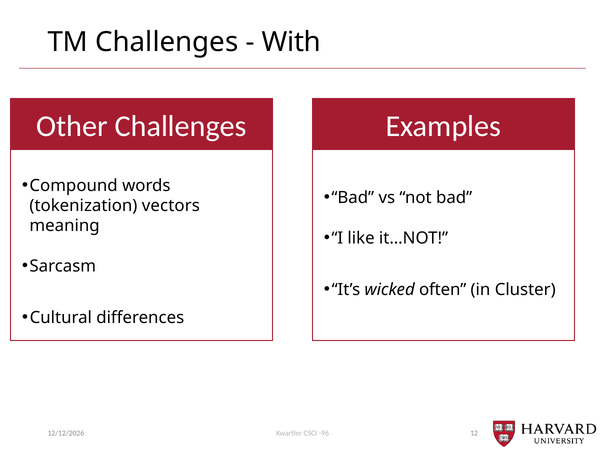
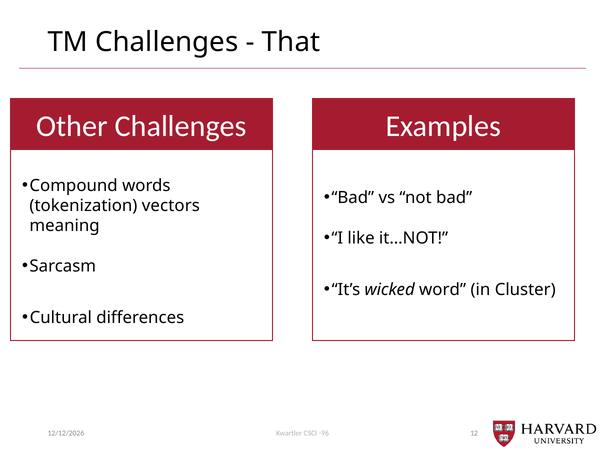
With: With -> That (291, 42)
often: often -> word (443, 289)
